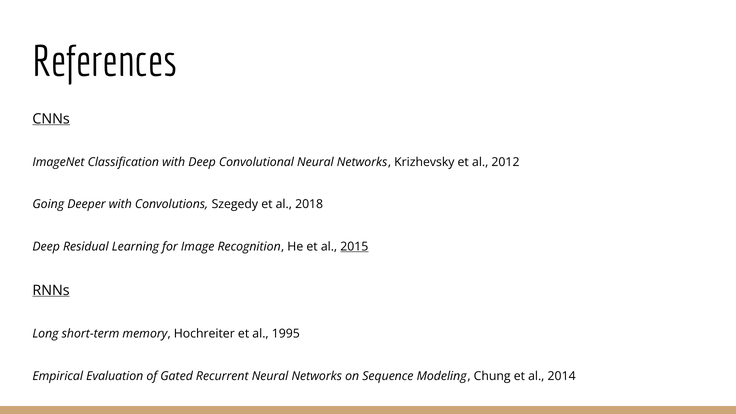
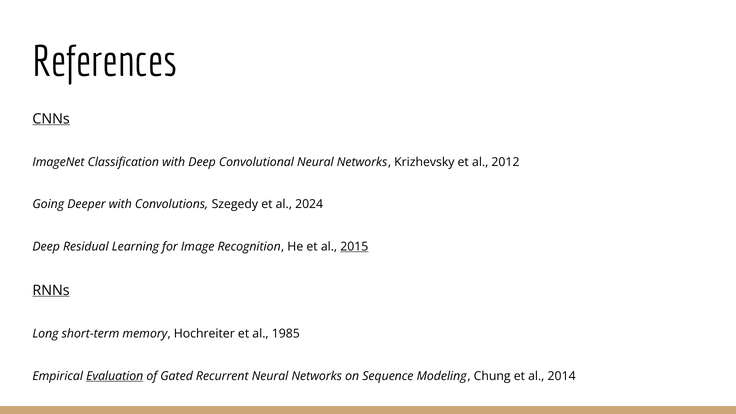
2018: 2018 -> 2024 (309, 204)
1995: 1995 -> 1985 (286, 334)
Evaluation underline: none -> present (115, 376)
